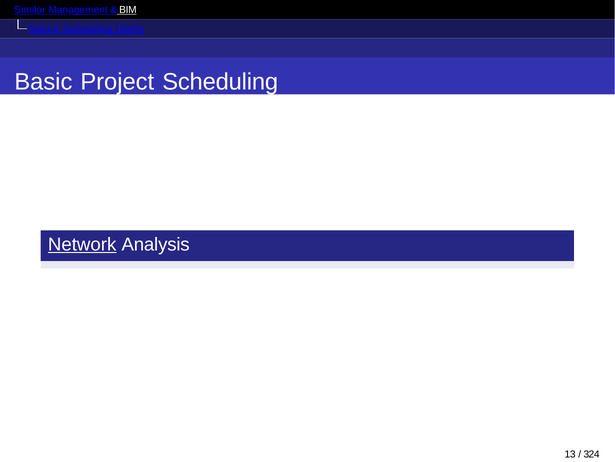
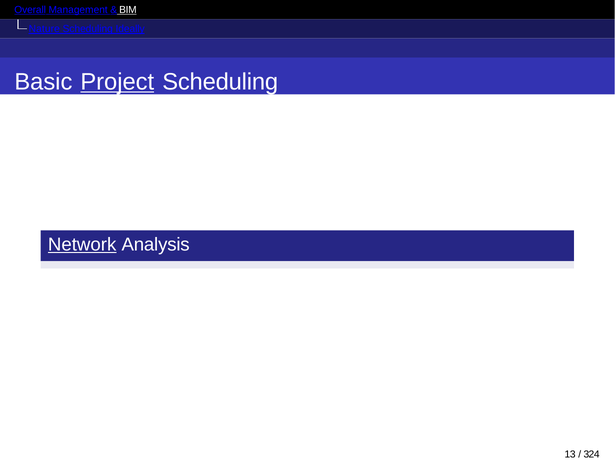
Similar: Similar -> Overall (30, 10)
Highly: Highly -> Ideally (130, 29)
Project underline: none -> present (117, 82)
